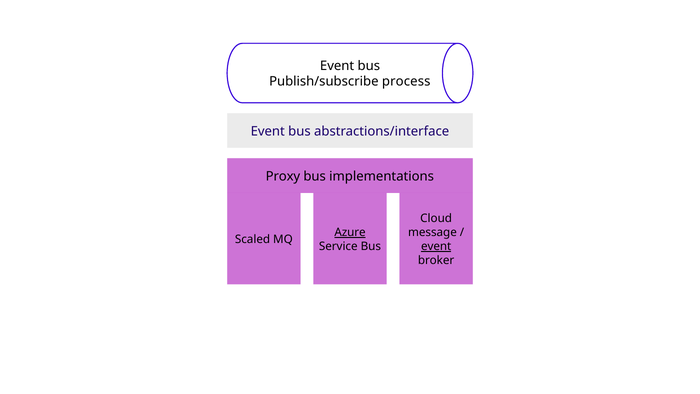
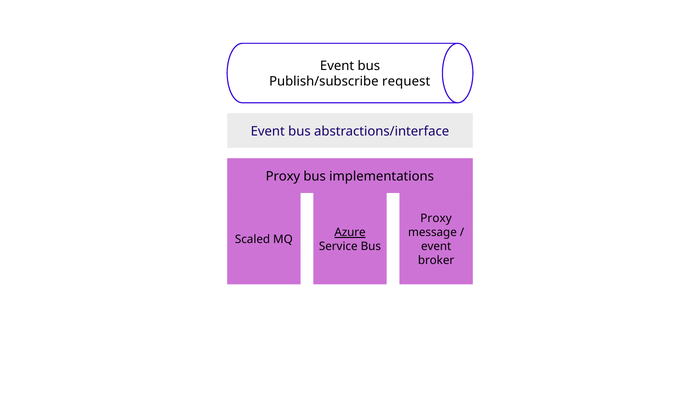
process: process -> request (406, 82)
Cloud: Cloud -> Proxy (436, 218)
event underline: present -> none (436, 246)
